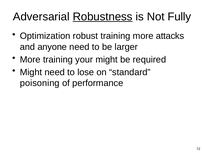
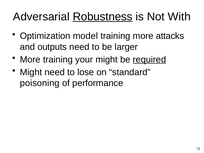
Fully: Fully -> With (179, 17)
robust: robust -> model (85, 36)
anyone: anyone -> outputs (52, 47)
required underline: none -> present (149, 60)
